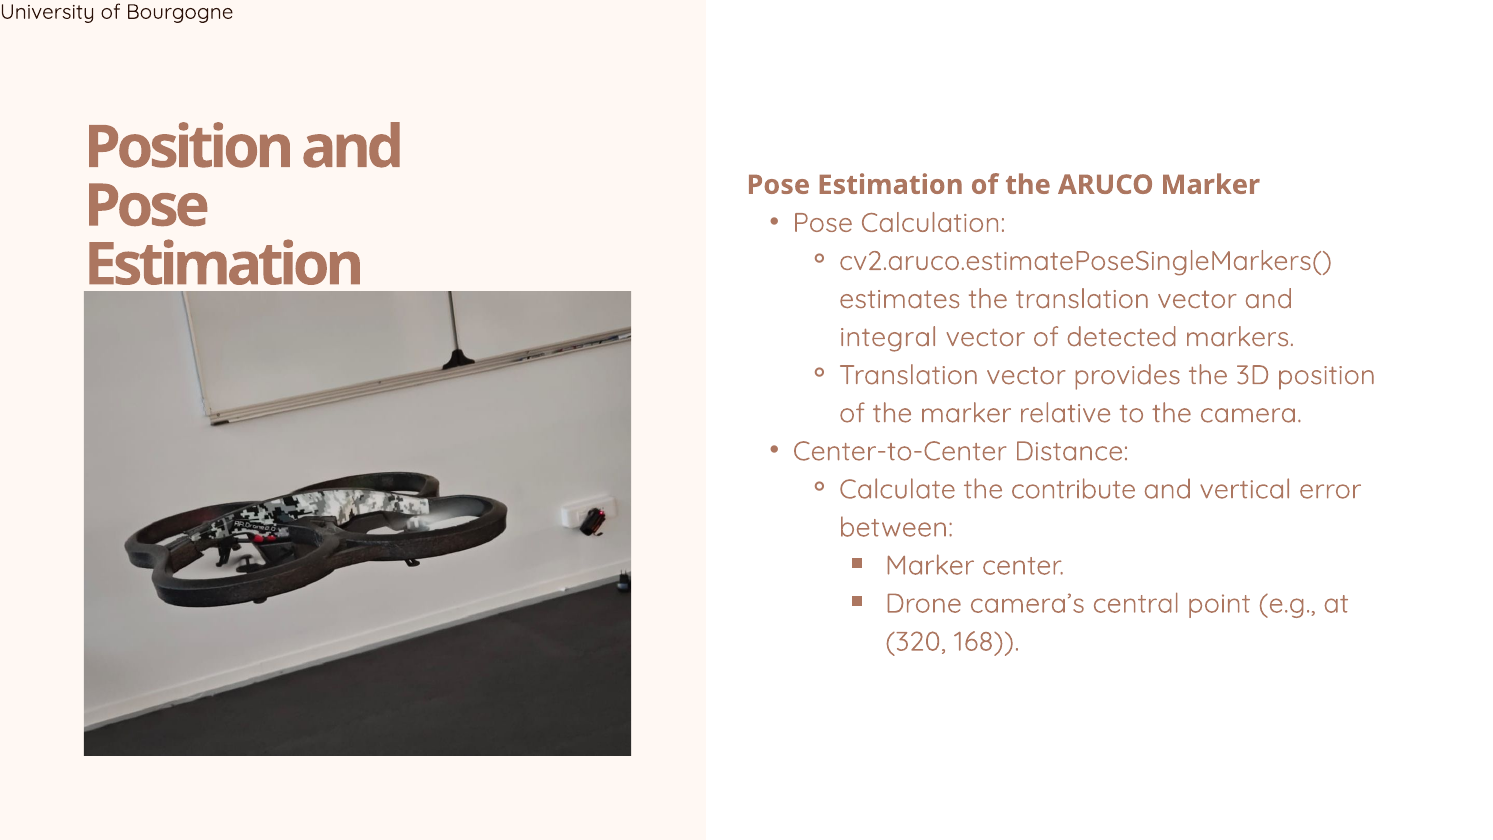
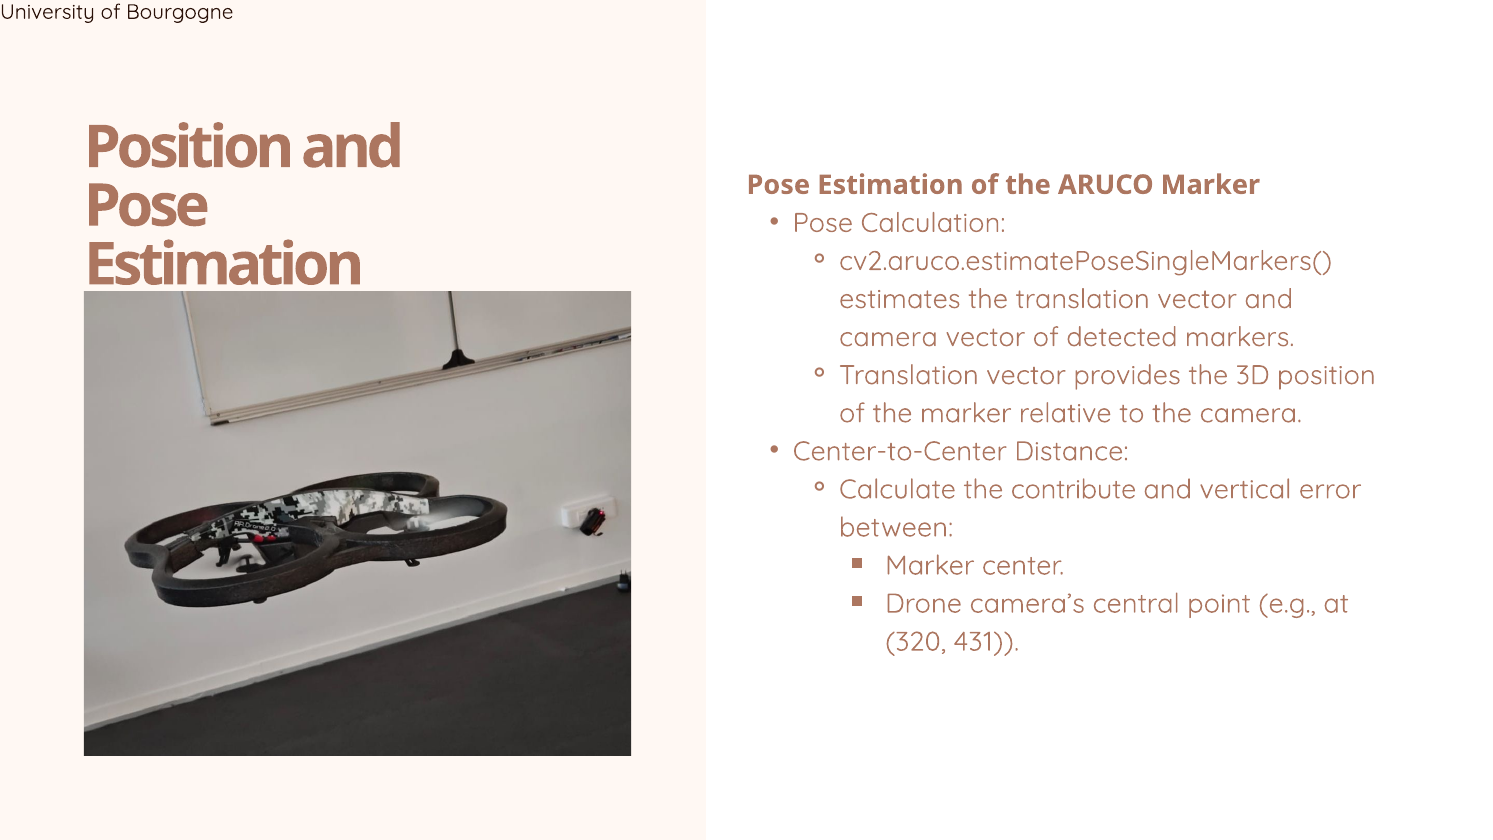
integral: integral -> camera (888, 337)
168: 168 -> 431 (986, 642)
